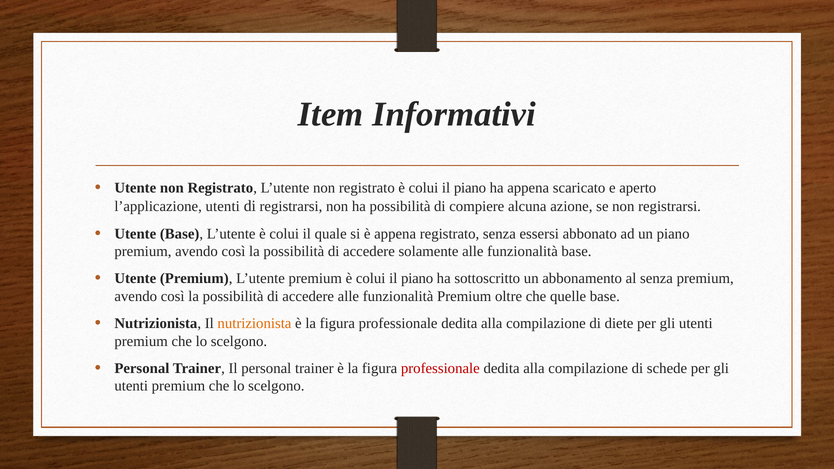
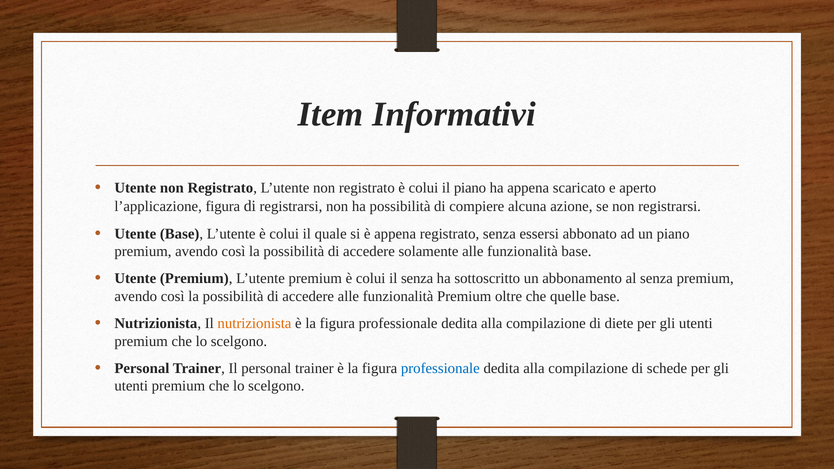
l’applicazione utenti: utenti -> figura (223, 207)
piano: piano -> senza (417, 279)
professionale colour: red -> blue (440, 368)
